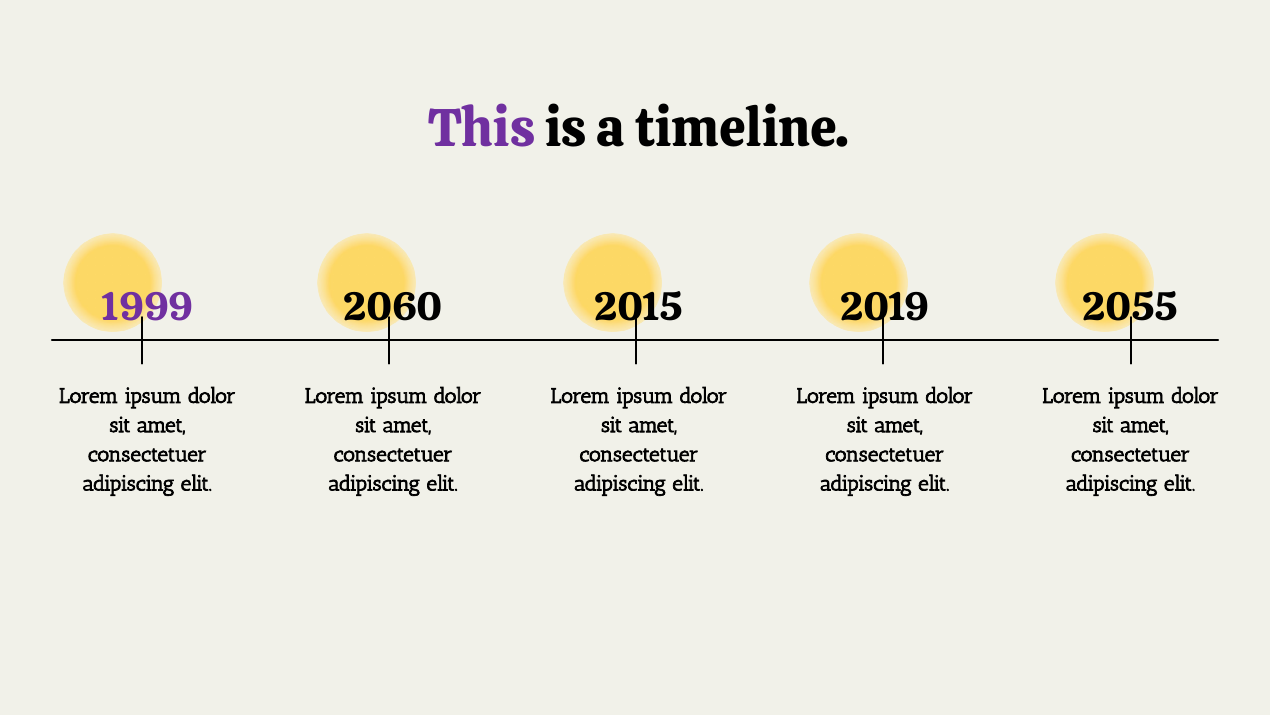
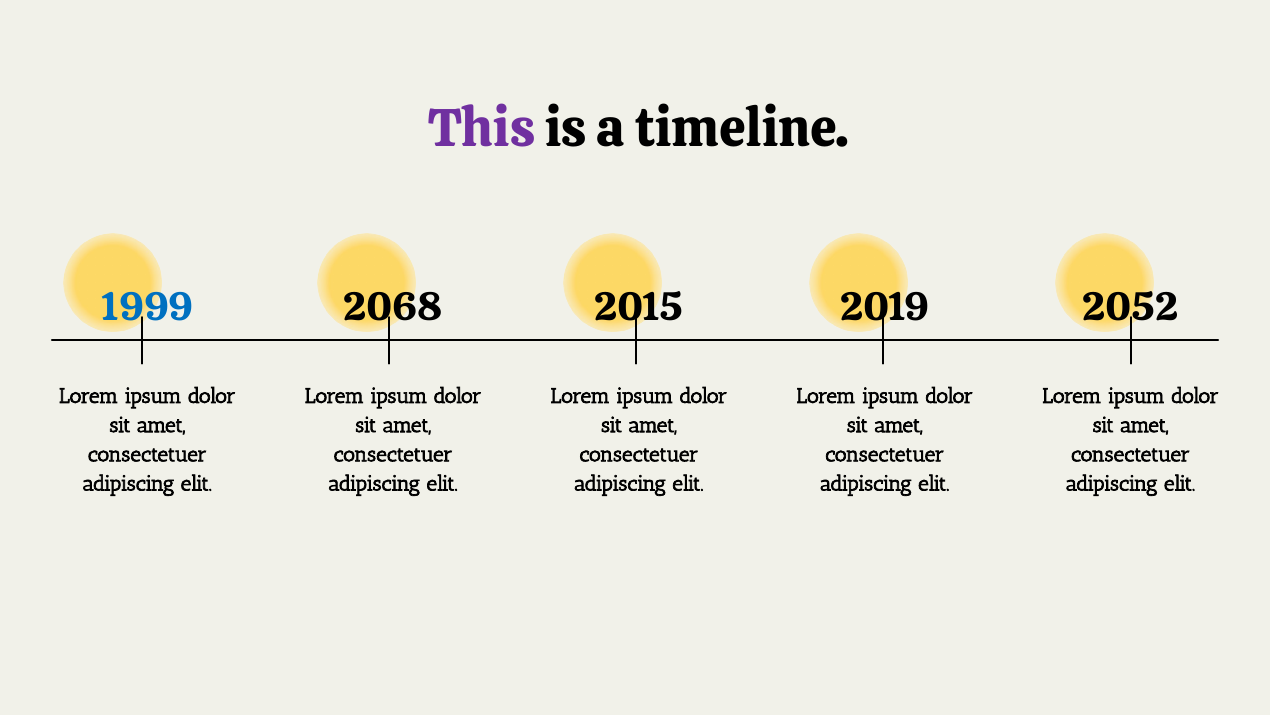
1999 colour: purple -> blue (147, 307)
2060: 2060 -> 2068 (393, 307)
2055: 2055 -> 2052 (1131, 307)
